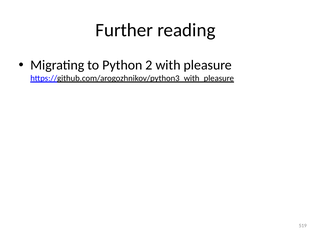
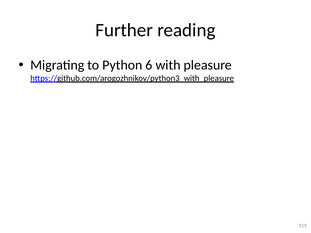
2: 2 -> 6 (149, 65)
